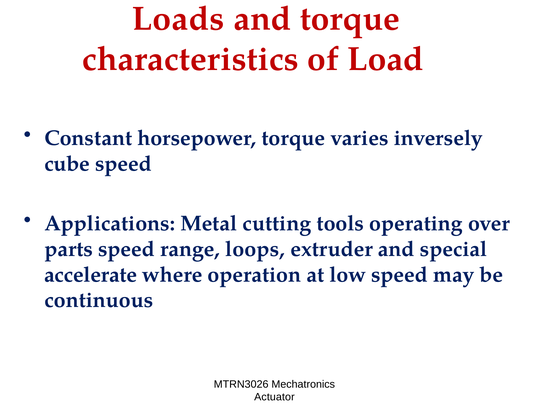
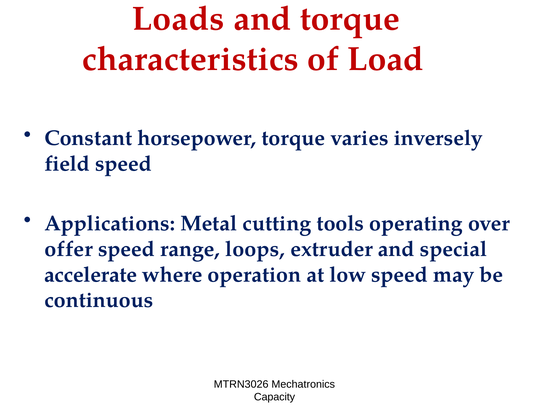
cube: cube -> field (67, 164)
parts: parts -> offer (69, 250)
Actuator: Actuator -> Capacity (275, 398)
